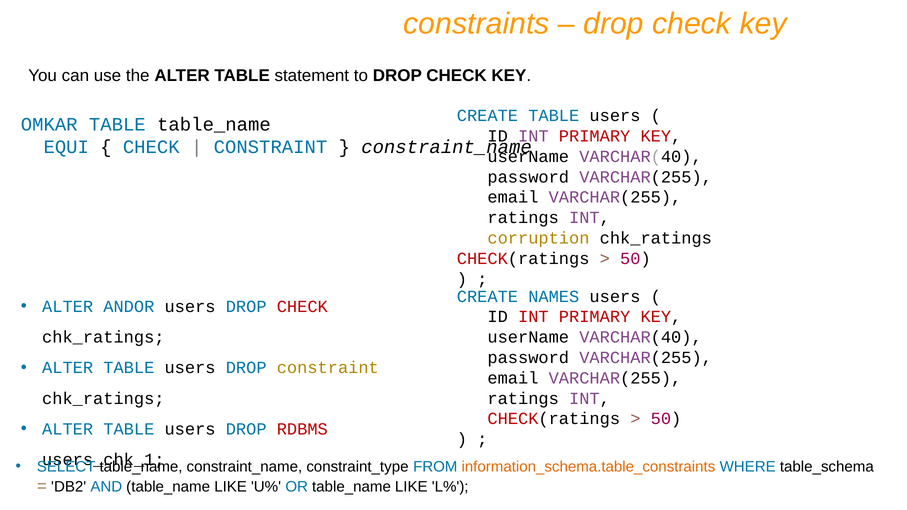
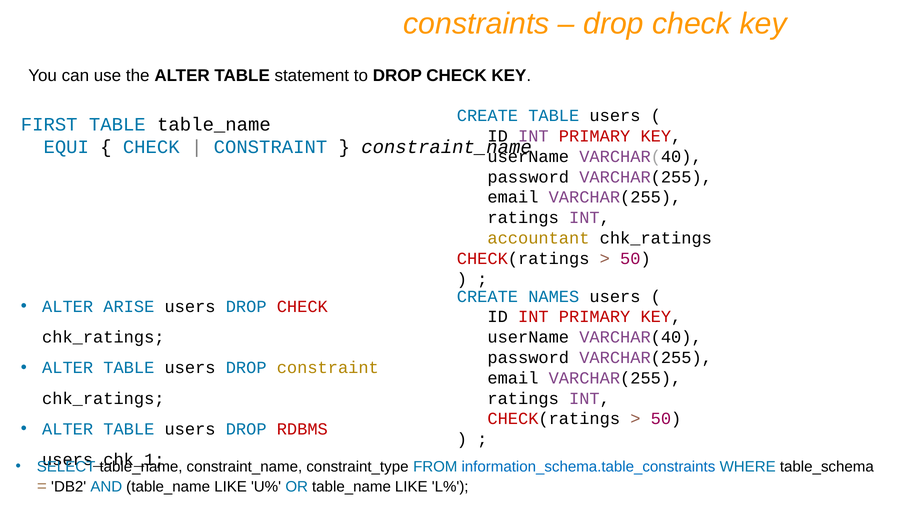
OMKAR: OMKAR -> FIRST (49, 124)
corruption: corruption -> accountant (538, 238)
ANDOR: ANDOR -> ARISE (129, 307)
information_schema.table_constraints colour: orange -> blue (588, 467)
